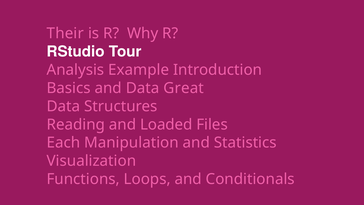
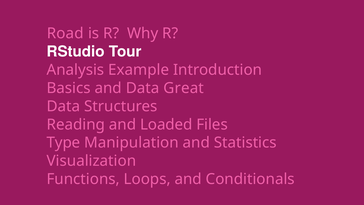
Their: Their -> Road (65, 33)
Each: Each -> Type (63, 143)
